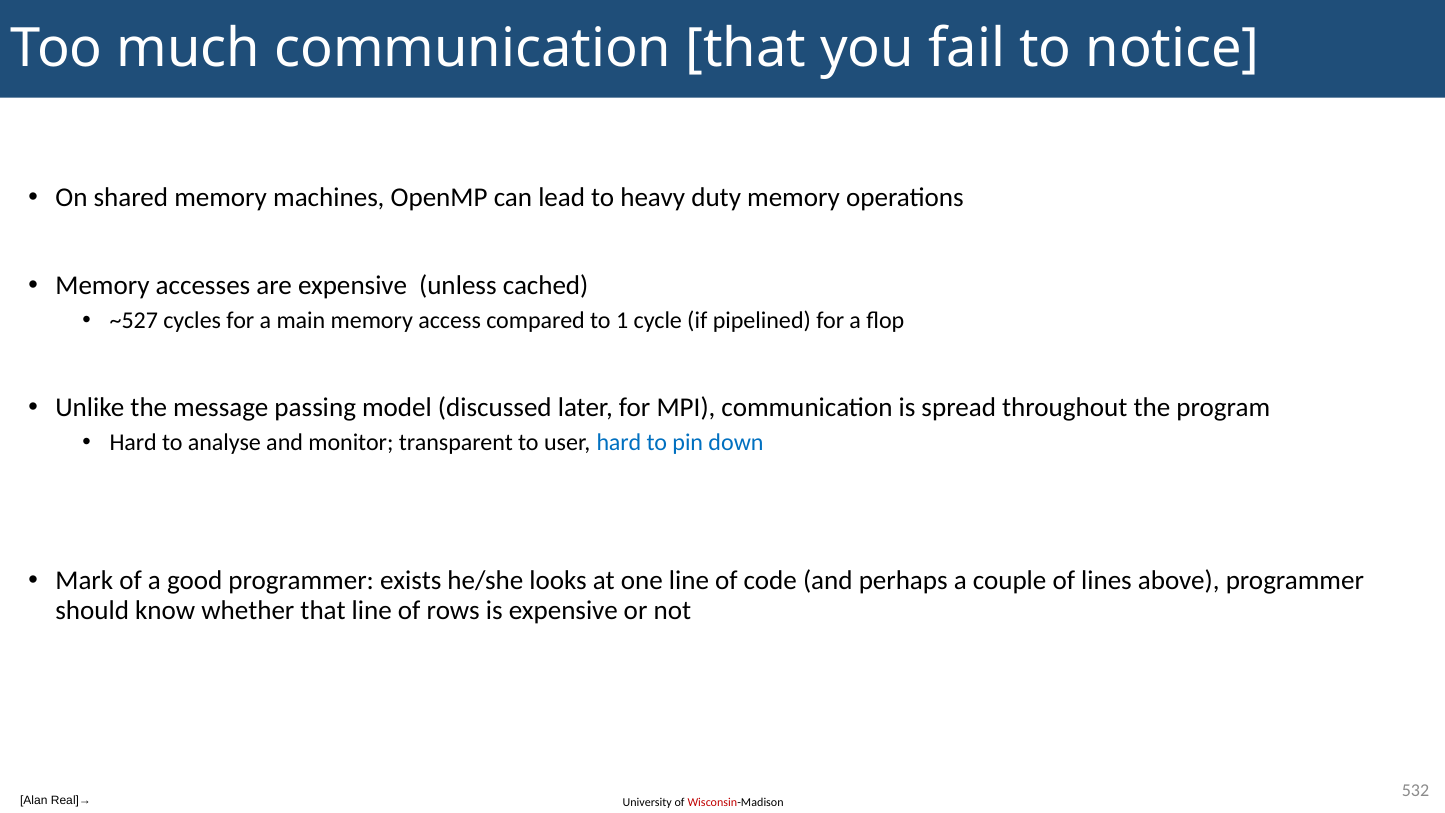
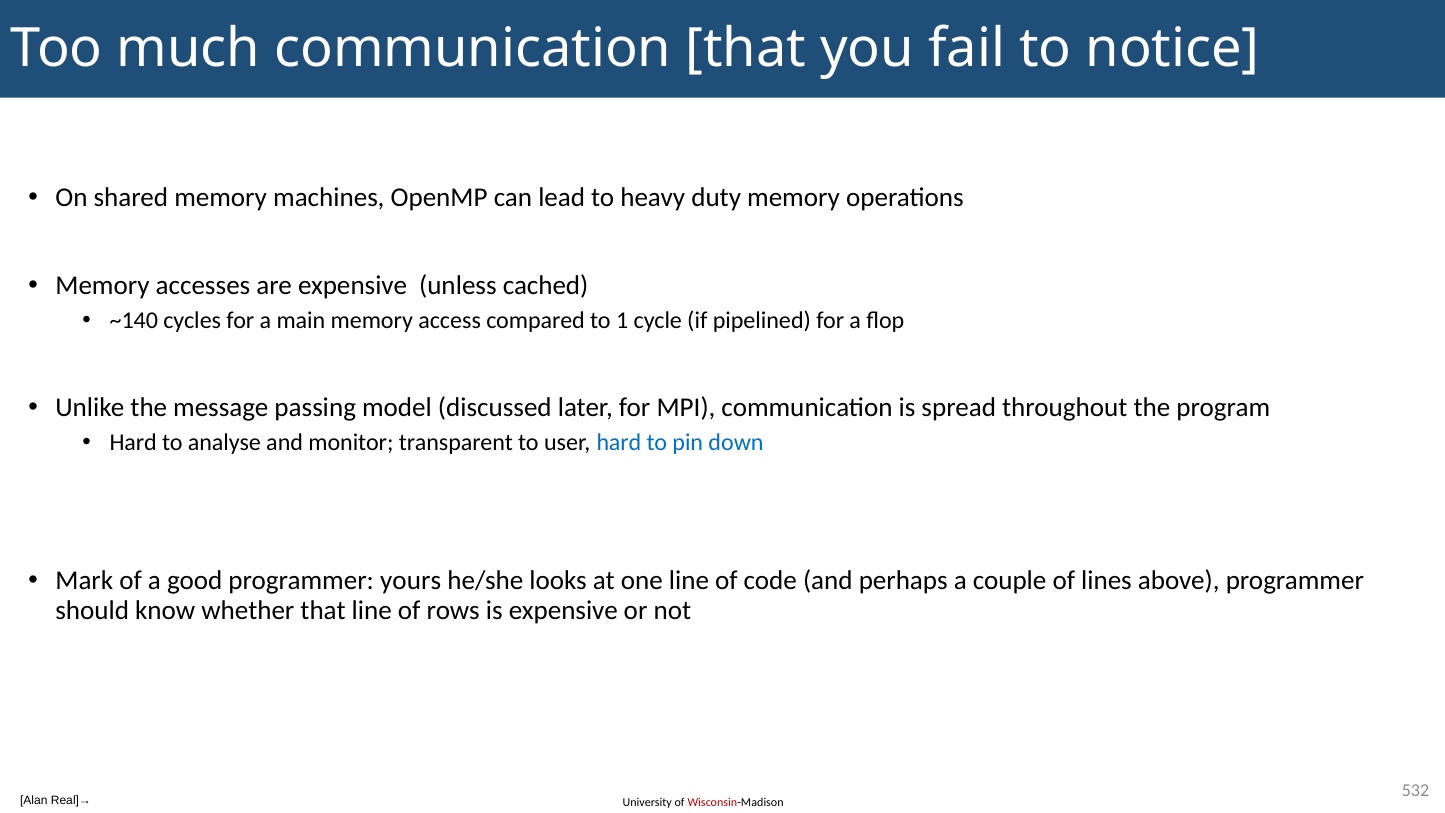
~527: ~527 -> ~140 (134, 321)
exists: exists -> yours (411, 581)
